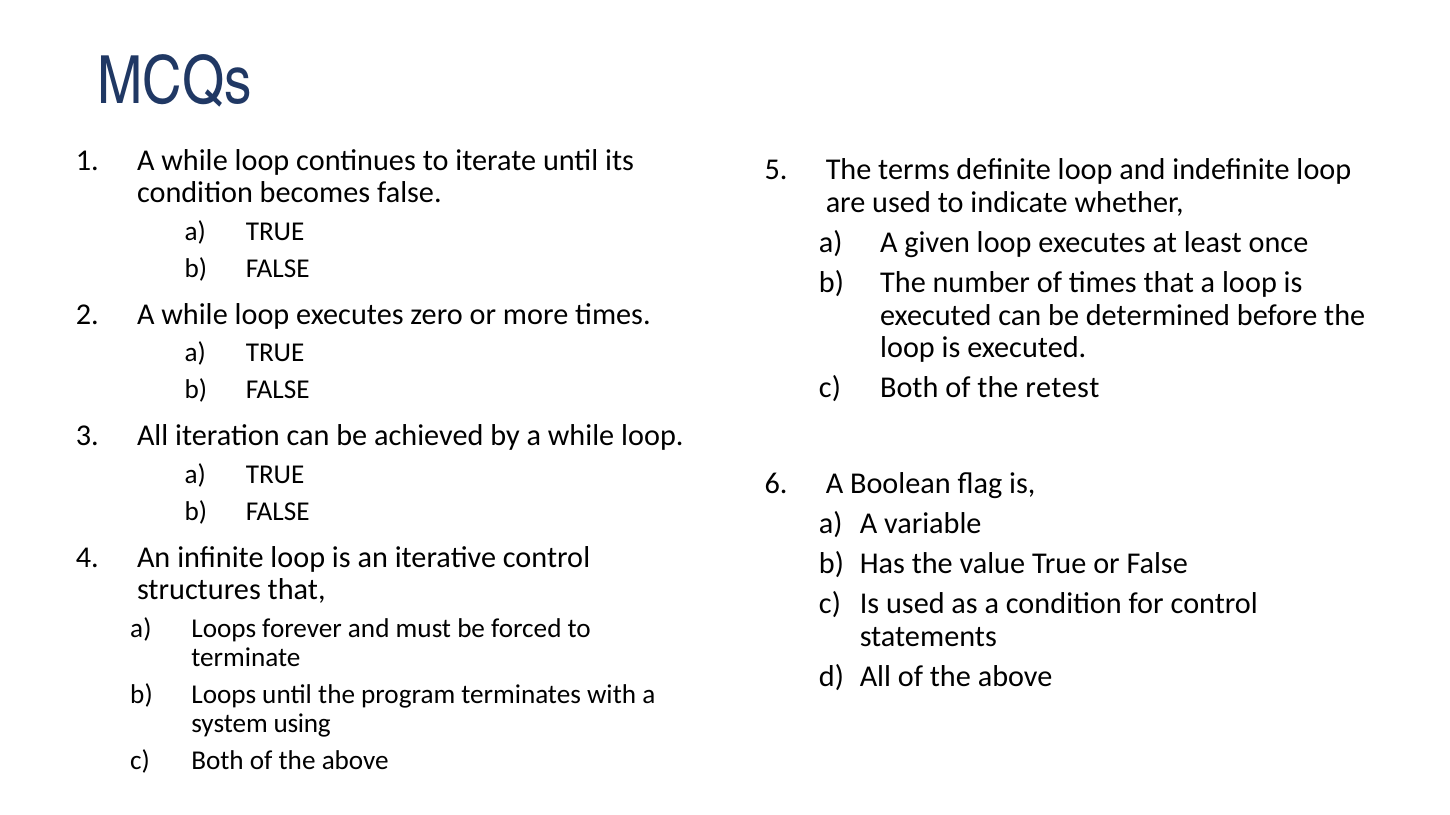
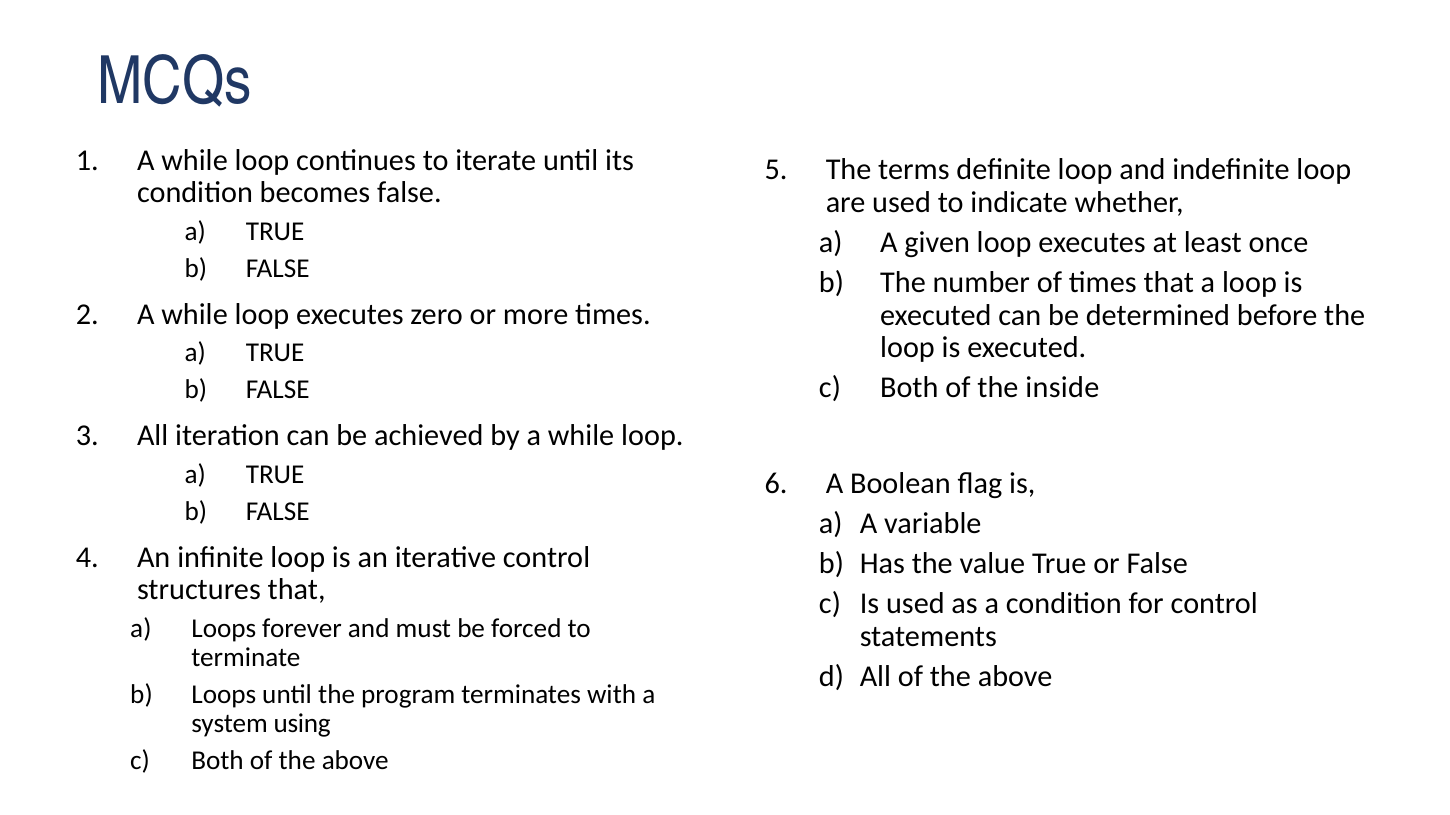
retest: retest -> inside (1062, 388)
